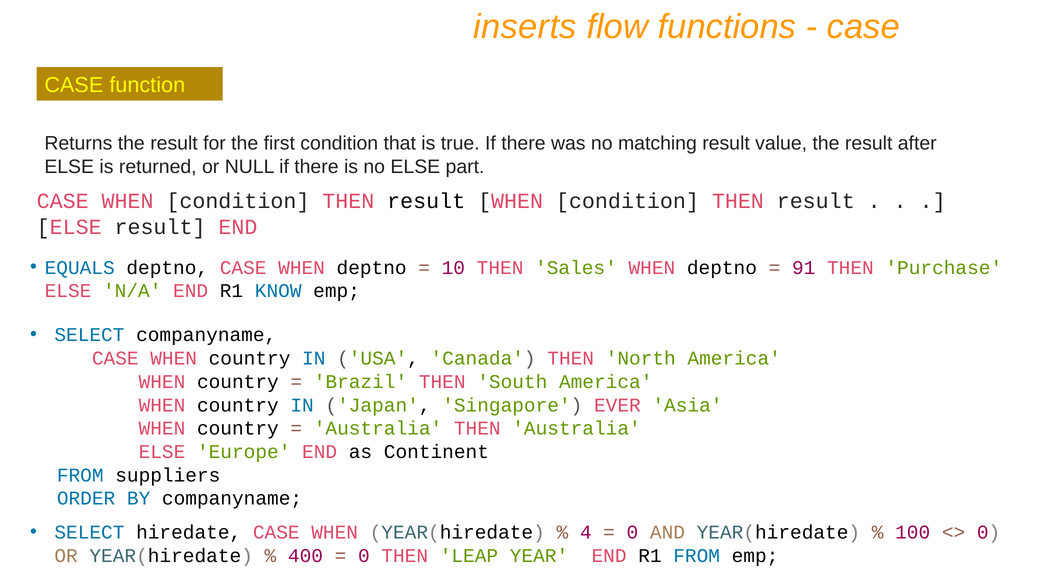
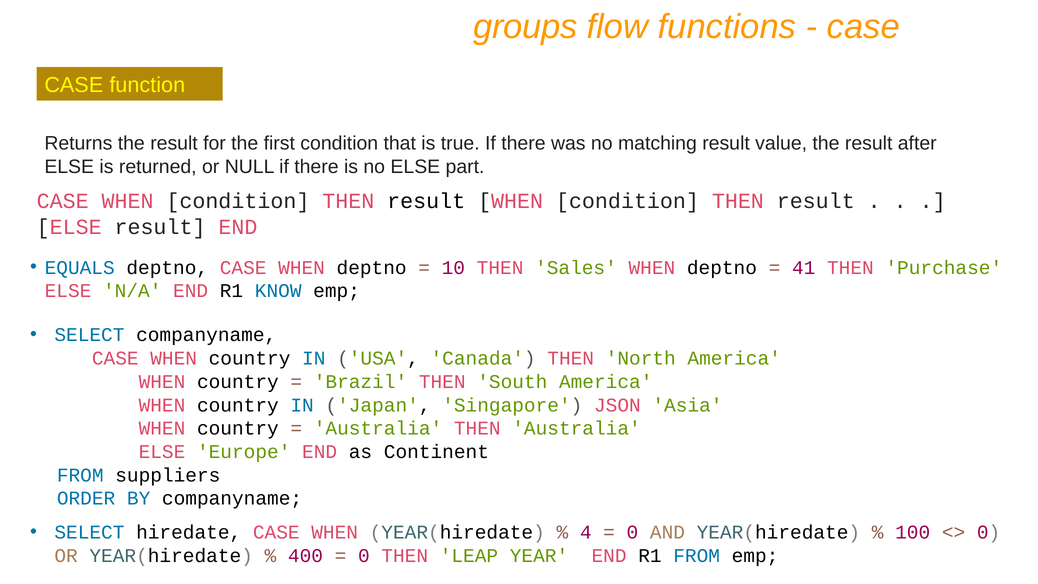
inserts: inserts -> groups (525, 27)
91: 91 -> 41 (804, 268)
EVER: EVER -> JSON (617, 405)
